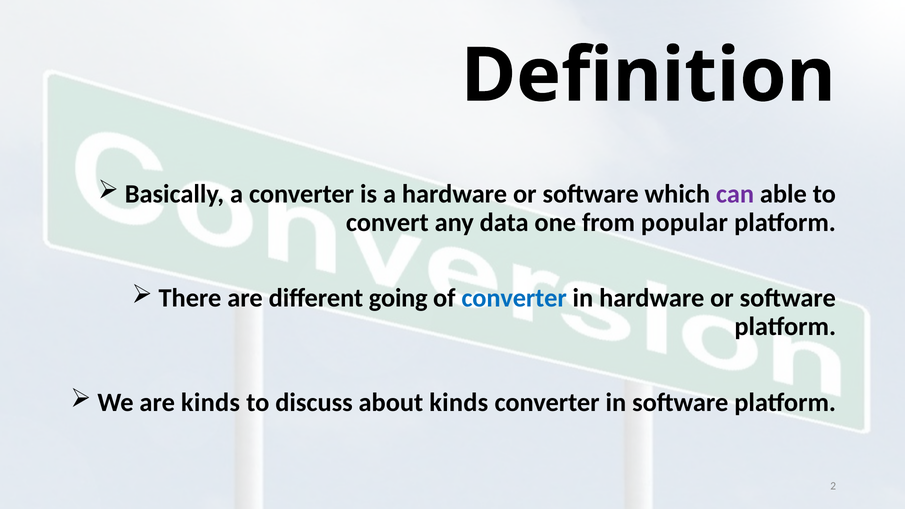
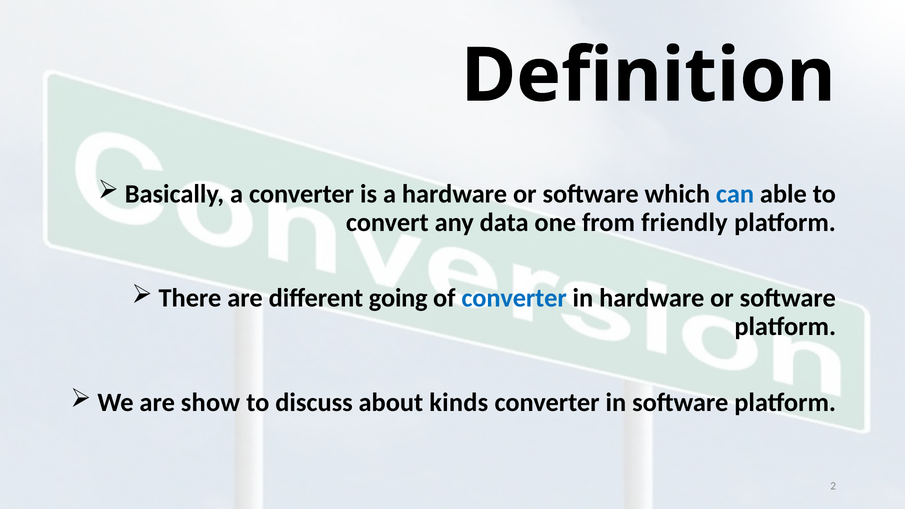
can colour: purple -> blue (735, 194)
popular: popular -> friendly (684, 222)
are kinds: kinds -> show (210, 402)
